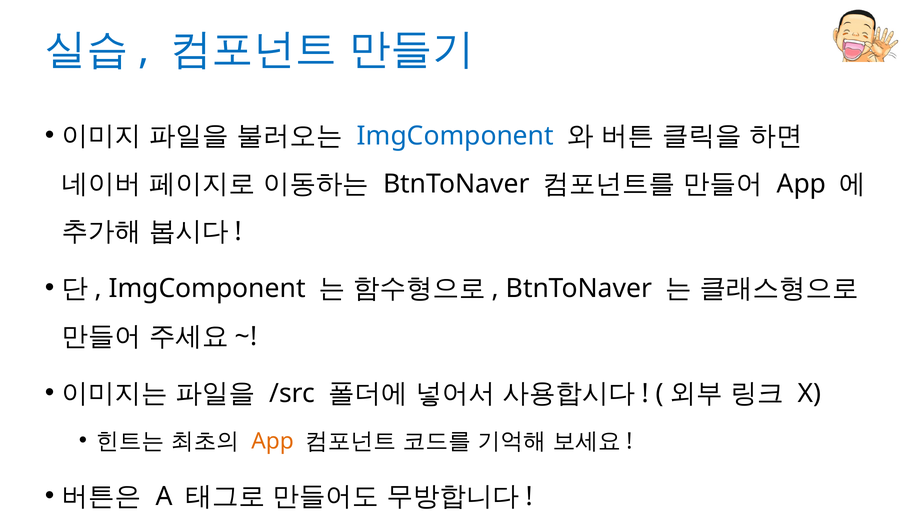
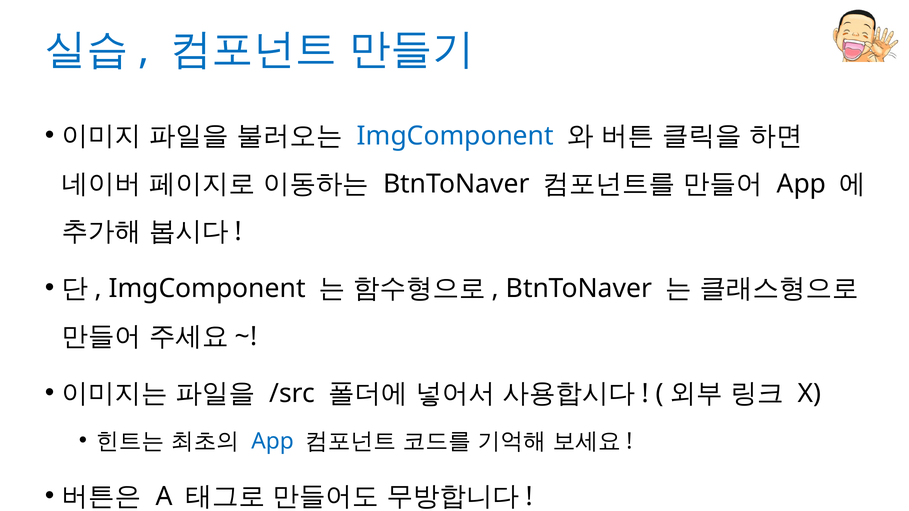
App colour: orange -> blue (273, 441)
